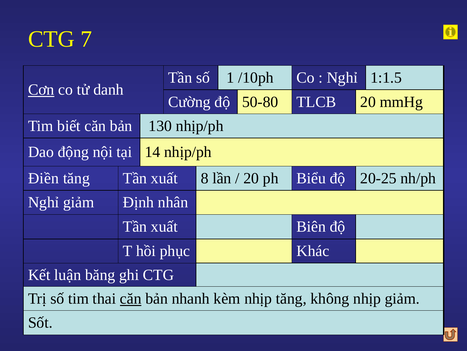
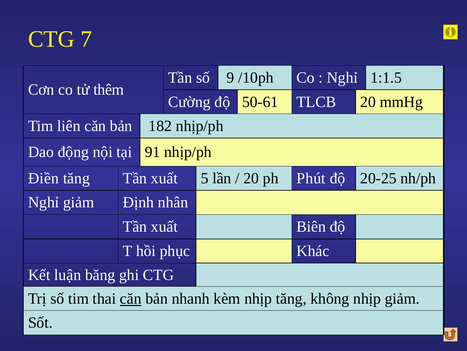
1: 1 -> 9 (230, 78)
Cơn underline: present -> none (41, 90)
danh: danh -> thêm (109, 90)
50-80: 50-80 -> 50-61 (260, 102)
biết: biết -> liên (69, 126)
130: 130 -> 182 (160, 126)
14: 14 -> 91 (153, 152)
8: 8 -> 5 (205, 178)
Biểu: Biểu -> Phút (311, 178)
